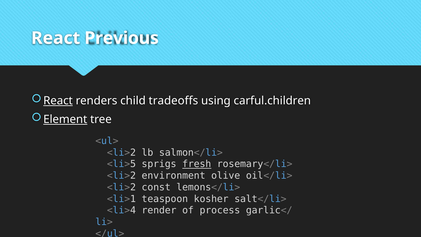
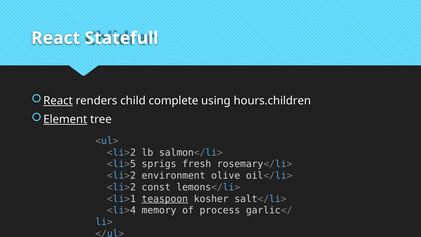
Previous: Previous -> Statefull (122, 38)
tradeoffs: tradeoffs -> complete (173, 101)
carful.children: carful.children -> hours.children (272, 101)
fresh underline: present -> none (197, 164)
teaspoon underline: none -> present (165, 199)
render: render -> memory (159, 210)
